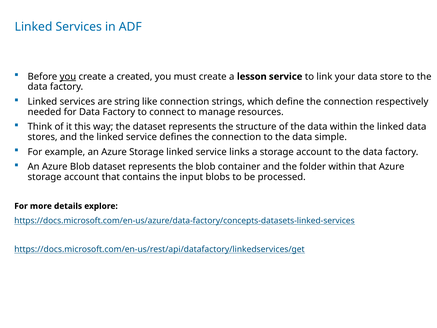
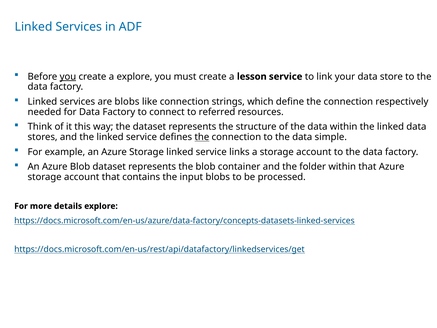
a created: created -> explore (134, 77)
are string: string -> blobs (127, 102)
manage: manage -> referred (217, 112)
the underline: none -> present (202, 137)
